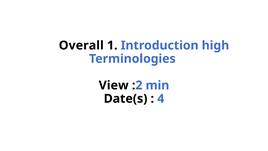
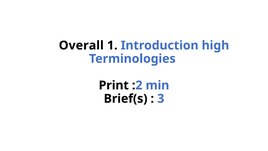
View: View -> Print (114, 85)
Date(s: Date(s -> Brief(s (126, 98)
4: 4 -> 3 (161, 98)
